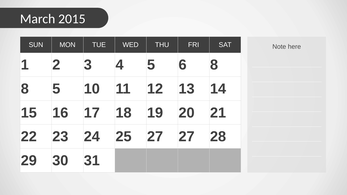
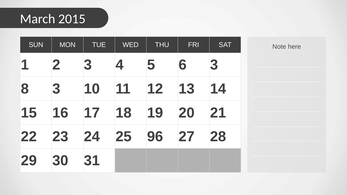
6 8: 8 -> 3 (214, 65)
8 5: 5 -> 3 (56, 89)
25 27: 27 -> 96 (155, 137)
